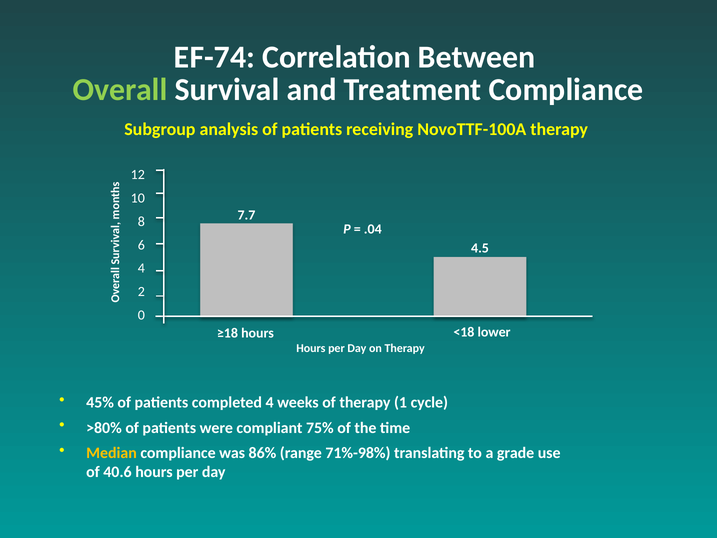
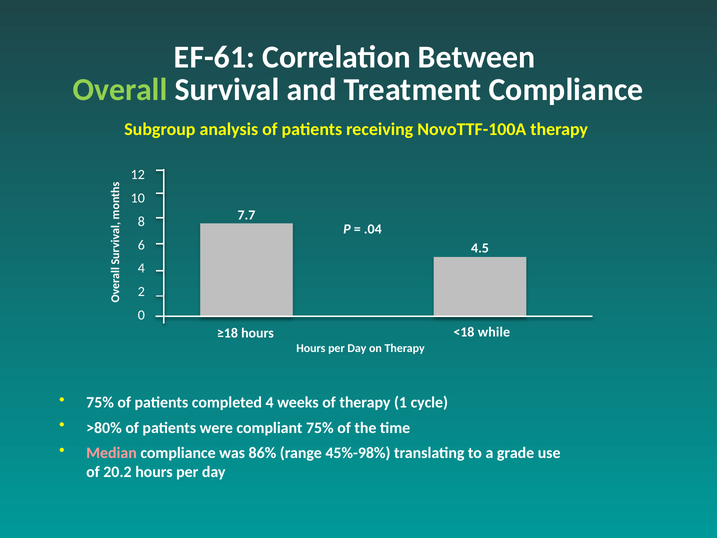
EF-74: EF-74 -> EF-61 (214, 57)
lower: lower -> while (494, 332)
45%: 45% -> 75% (100, 403)
Median colour: yellow -> pink (112, 453)
71%-98%: 71%-98% -> 45%-98% (358, 453)
40.6: 40.6 -> 20.2 (117, 472)
